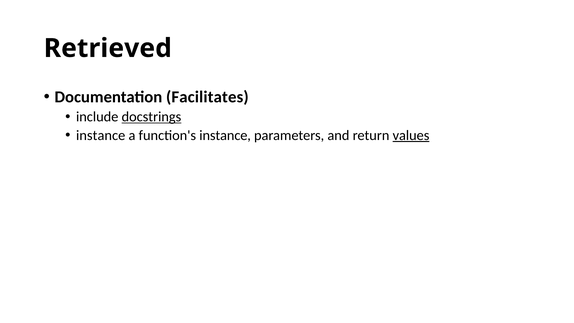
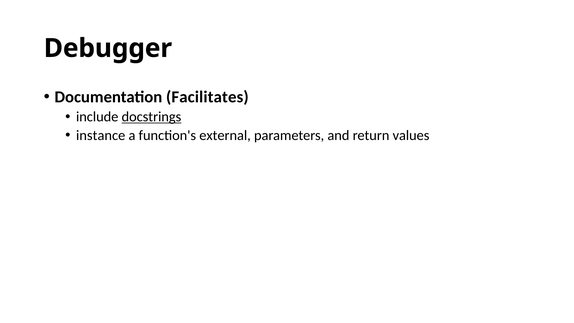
Retrieved: Retrieved -> Debugger (108, 48)
function's instance: instance -> external (225, 135)
values underline: present -> none (411, 135)
